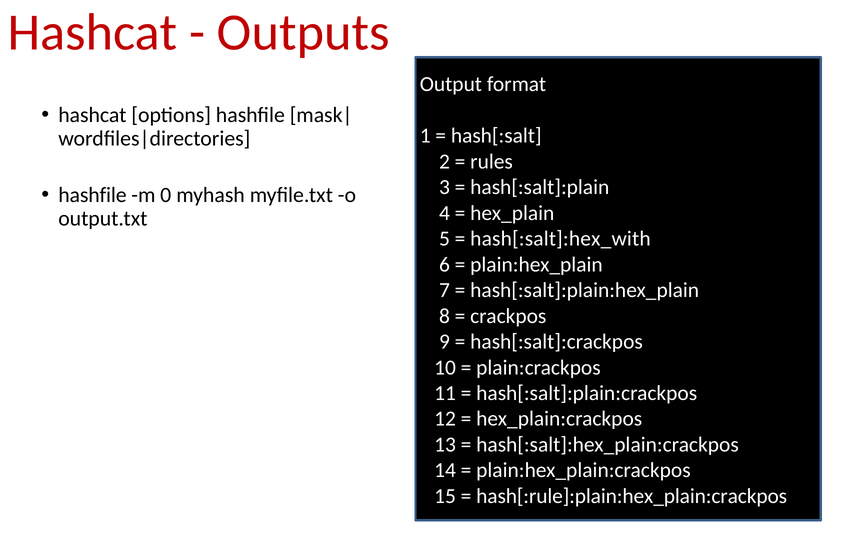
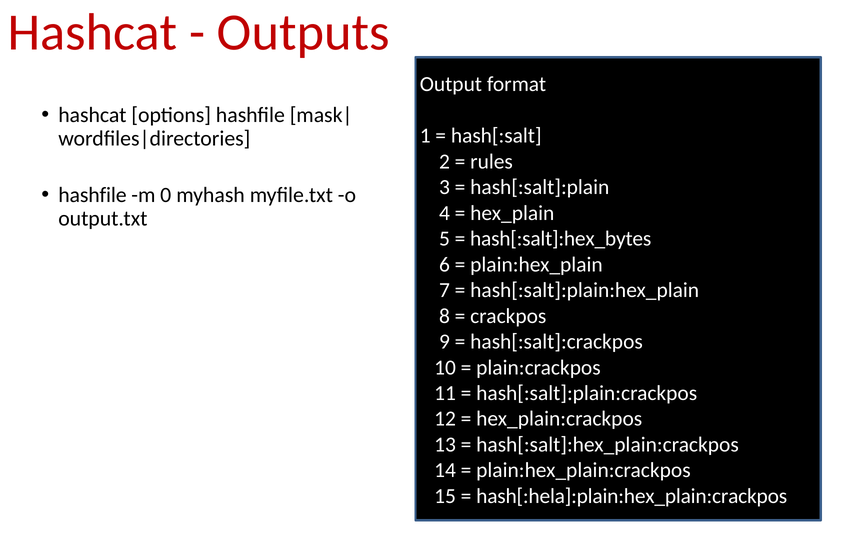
hash[:salt]:hex_with: hash[:salt]:hex_with -> hash[:salt]:hex_bytes (561, 239)
hash[:rule]:plain:hex_plain:crackpos: hash[:rule]:plain:hex_plain:crackpos -> hash[:hela]:plain:hex_plain:crackpos (632, 496)
